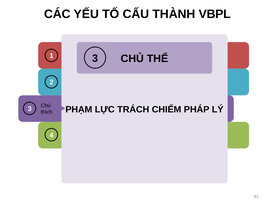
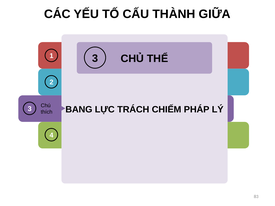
VBPL: VBPL -> GIỮA (215, 14)
PHẠM: PHẠM -> BANG (79, 110)
